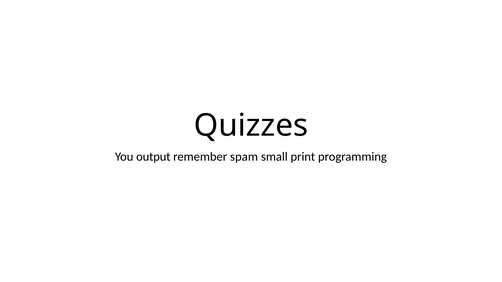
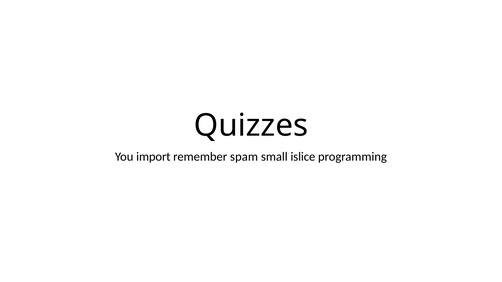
output: output -> import (153, 157)
print: print -> islice (303, 157)
